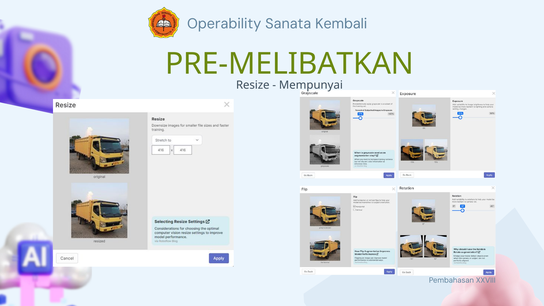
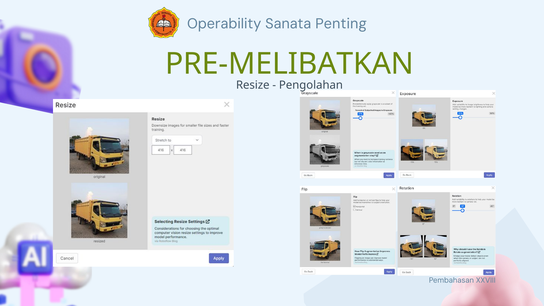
Kembali: Kembali -> Penting (341, 24)
Mempunyai: Mempunyai -> Pengolahan (311, 85)
